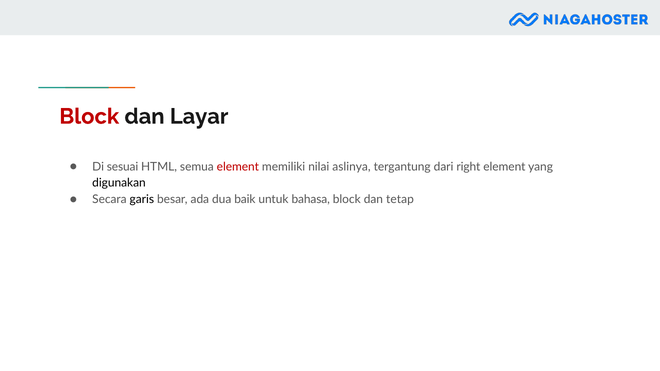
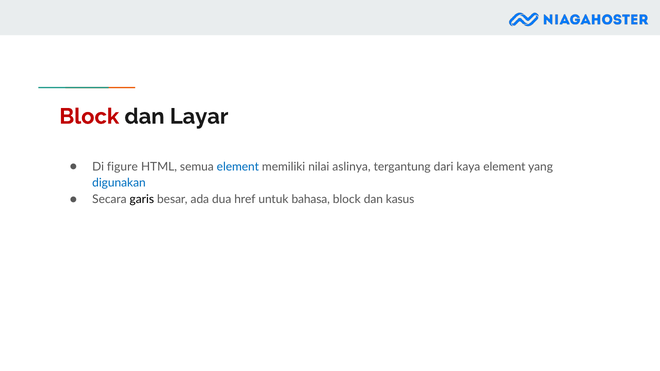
sesuai: sesuai -> figure (122, 167)
element colour: red -> blue (238, 167)
right: right -> kaya (468, 167)
digunakan colour: black -> blue (119, 183)
baik: baik -> href (245, 199)
tetap: tetap -> kasus (400, 199)
